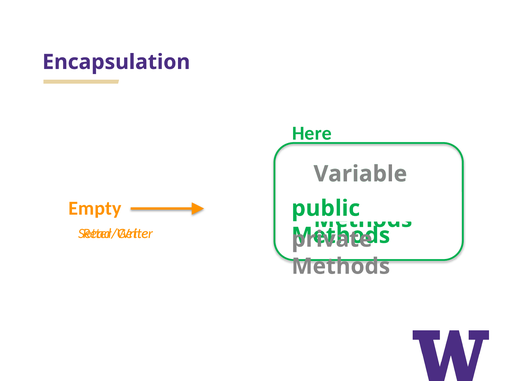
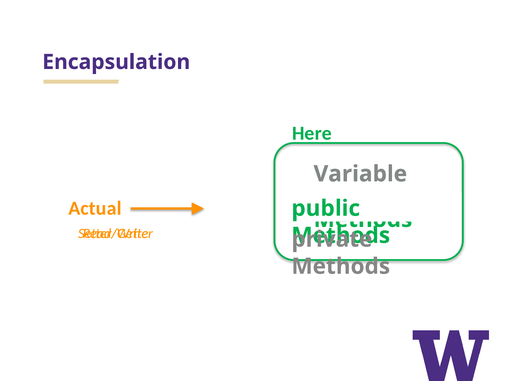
Empty: Empty -> Actual (95, 208)
